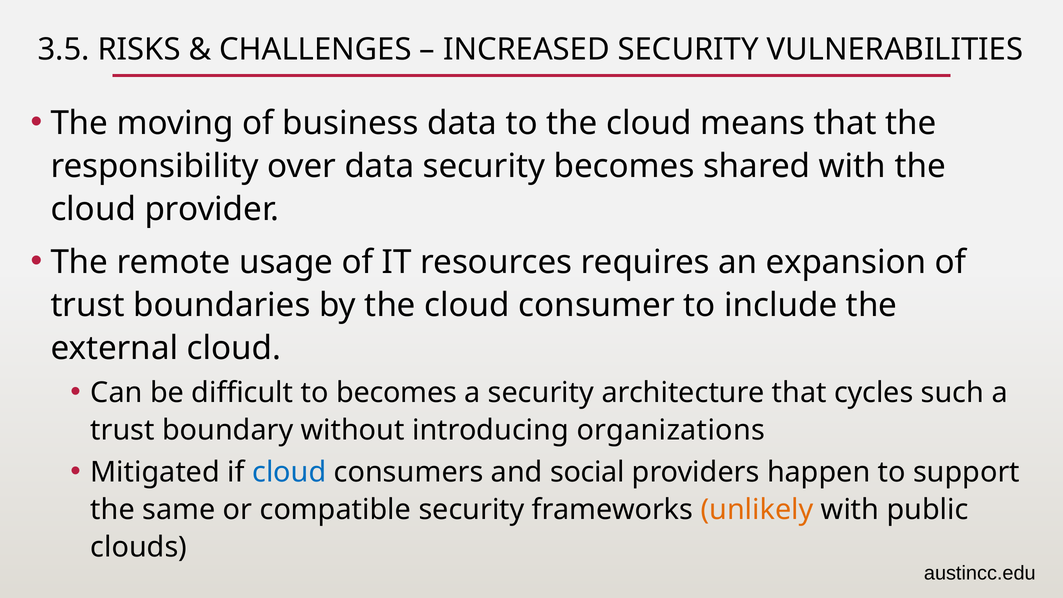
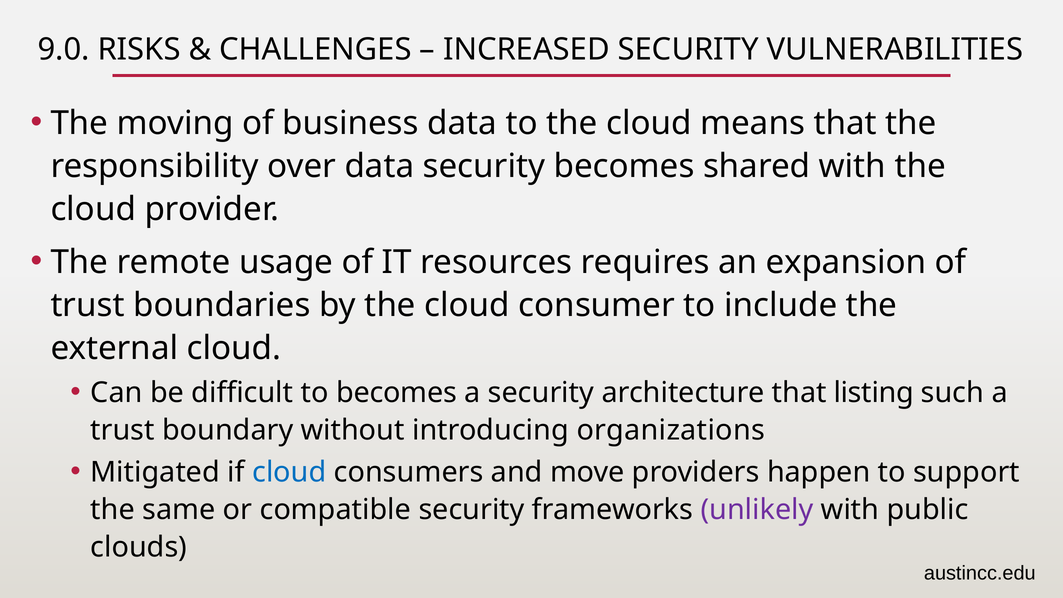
3.5: 3.5 -> 9.0 (64, 50)
cycles: cycles -> listing (874, 393)
social: social -> move (587, 472)
unlikely colour: orange -> purple (757, 510)
